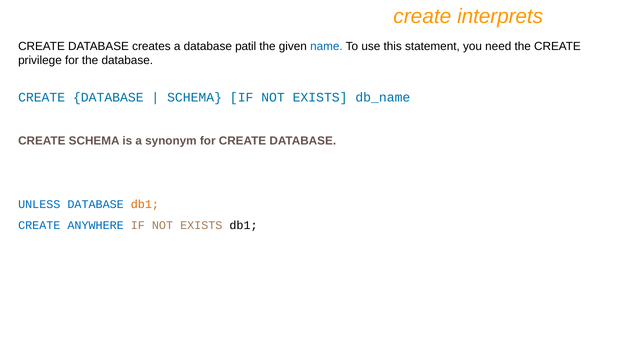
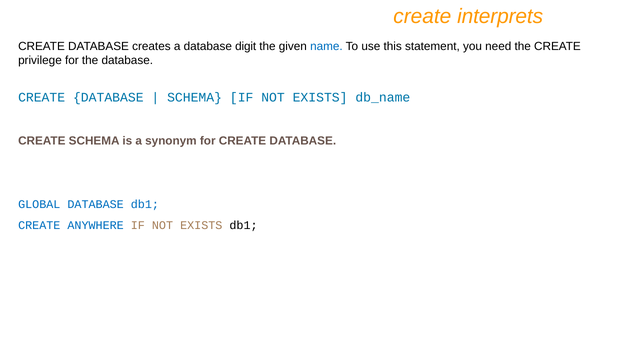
patil: patil -> digit (246, 46)
UNLESS: UNLESS -> GLOBAL (39, 204)
db1 colour: orange -> blue (145, 204)
